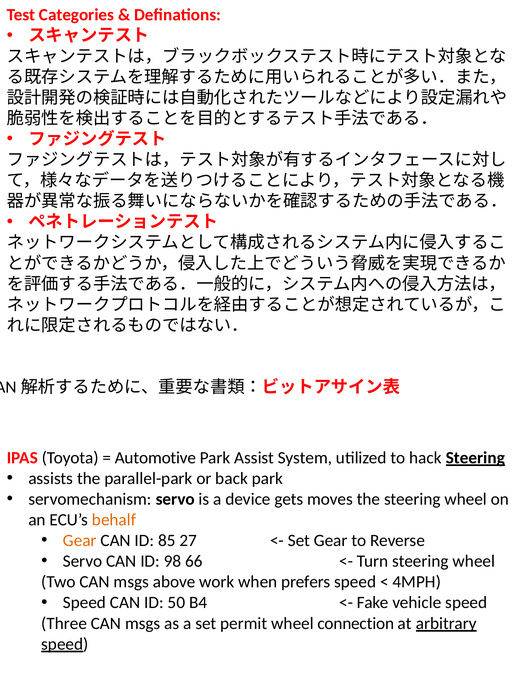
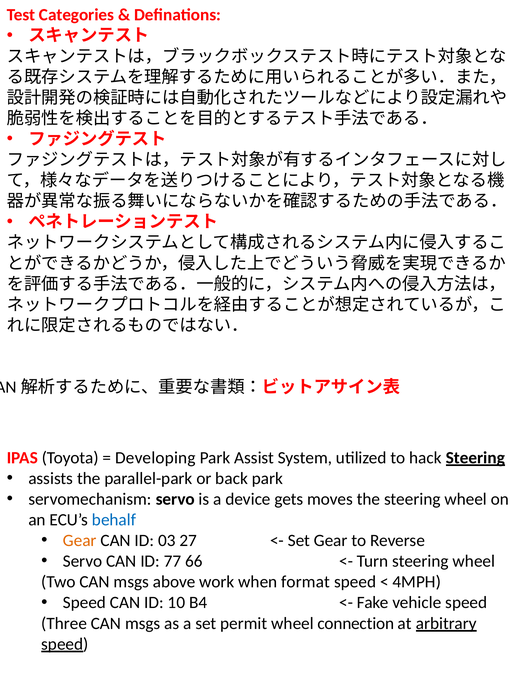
Automotive: Automotive -> Developing (155, 458)
behalf colour: orange -> blue (114, 520)
85: 85 -> 03 (167, 541)
98: 98 -> 77 (173, 562)
prefers: prefers -> format (306, 582)
50: 50 -> 10 (176, 603)
